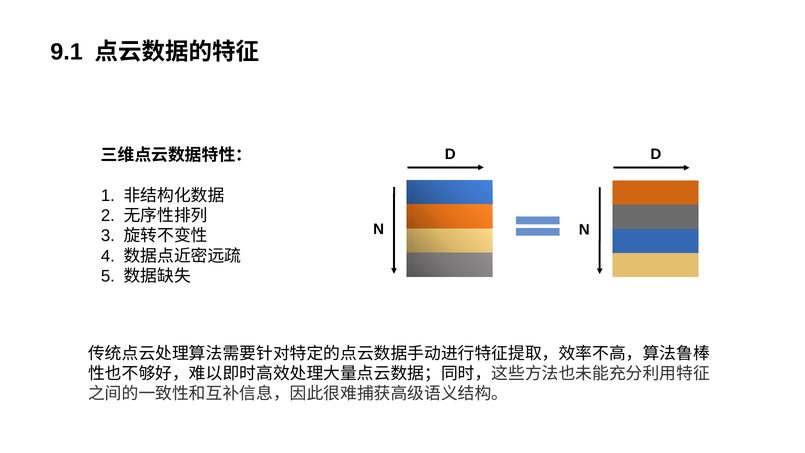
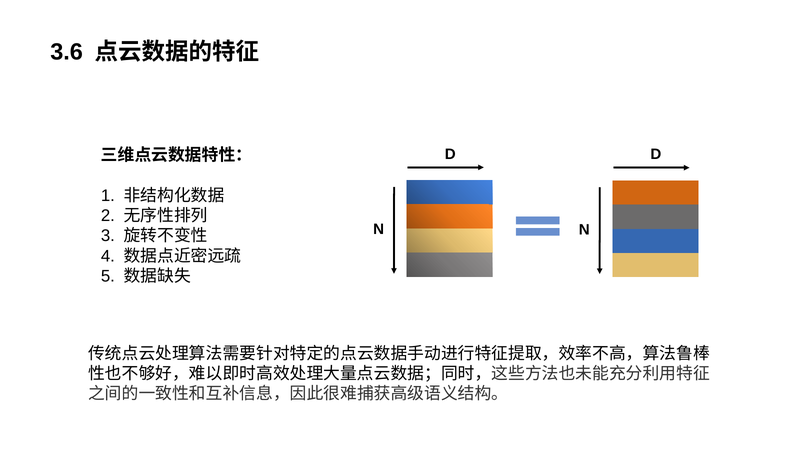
9.1: 9.1 -> 3.6 (67, 52)
